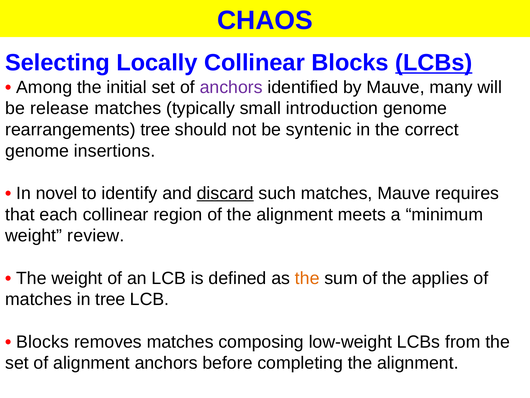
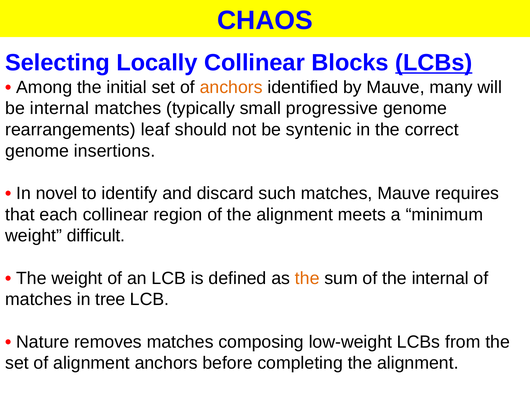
anchors colour: purple -> orange (231, 87)
be release: release -> internal (60, 108)
introduction: introduction -> progressive (332, 108)
rearrangements tree: tree -> leaf (155, 129)
discard underline: present -> none (225, 193)
review: review -> difficult (96, 235)
the applies: applies -> internal (440, 278)
Blocks: Blocks -> Nature (43, 341)
